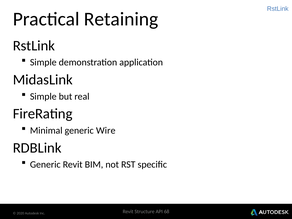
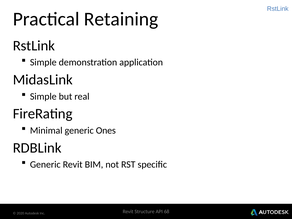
Wire: Wire -> Ones (106, 130)
